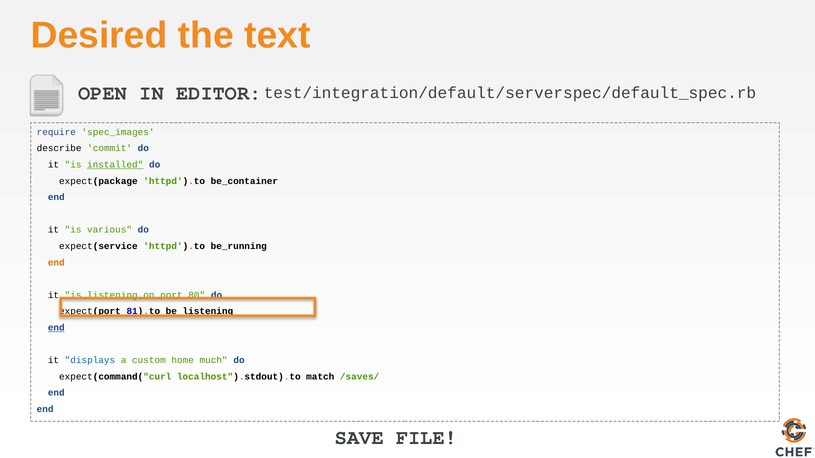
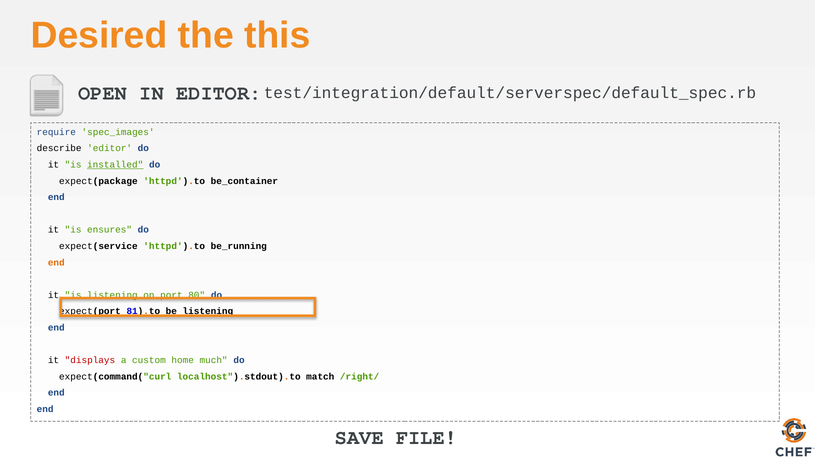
text: text -> this (277, 35)
describe commit: commit -> editor (110, 148)
various: various -> ensures (110, 230)
end underline: present -> none (56, 328)
displays colour: blue -> red (90, 361)
/saves/: /saves/ -> /right/ (360, 377)
